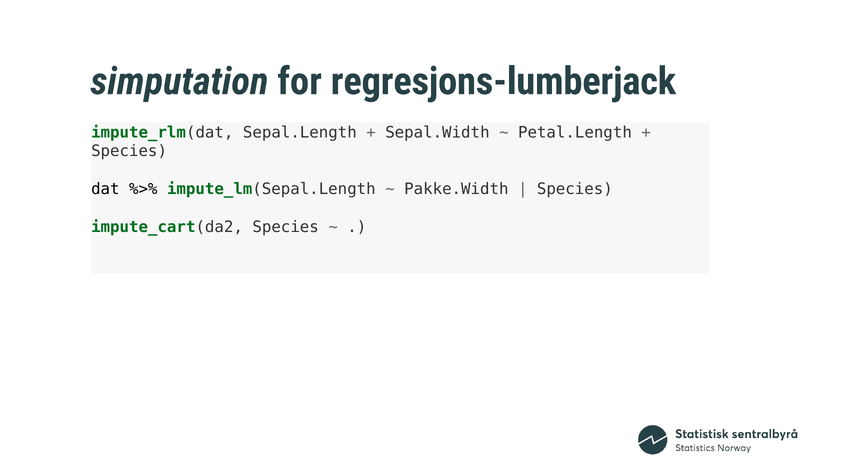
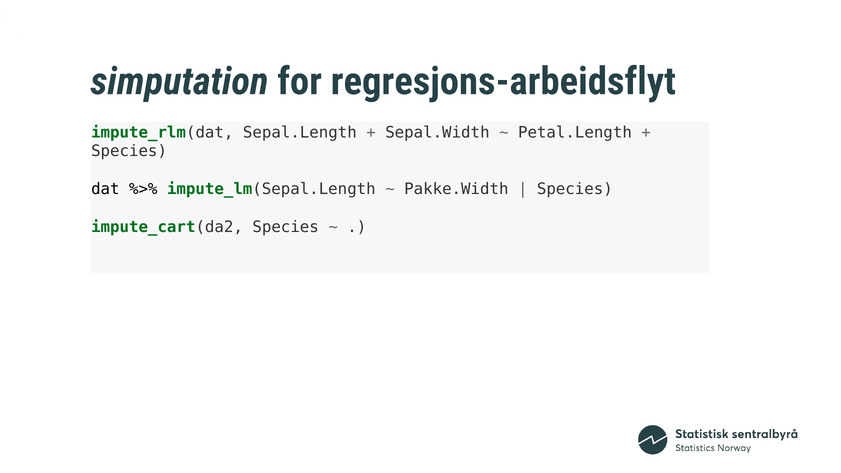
regresjons-lumberjack: regresjons-lumberjack -> regresjons-arbeidsflyt (503, 81)
